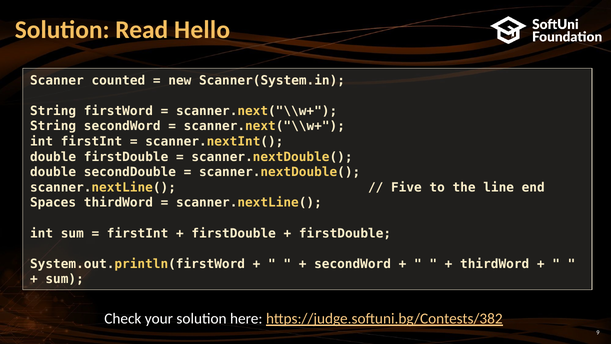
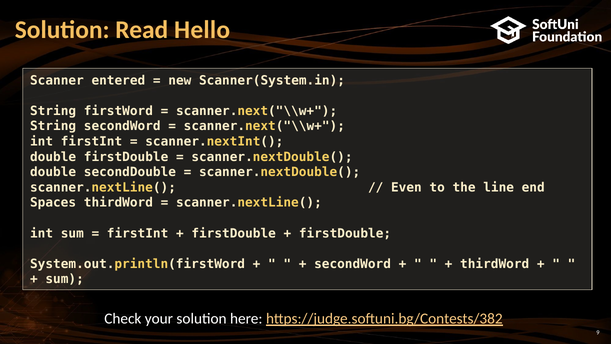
counted: counted -> entered (118, 80)
Five: Five -> Even (406, 187)
